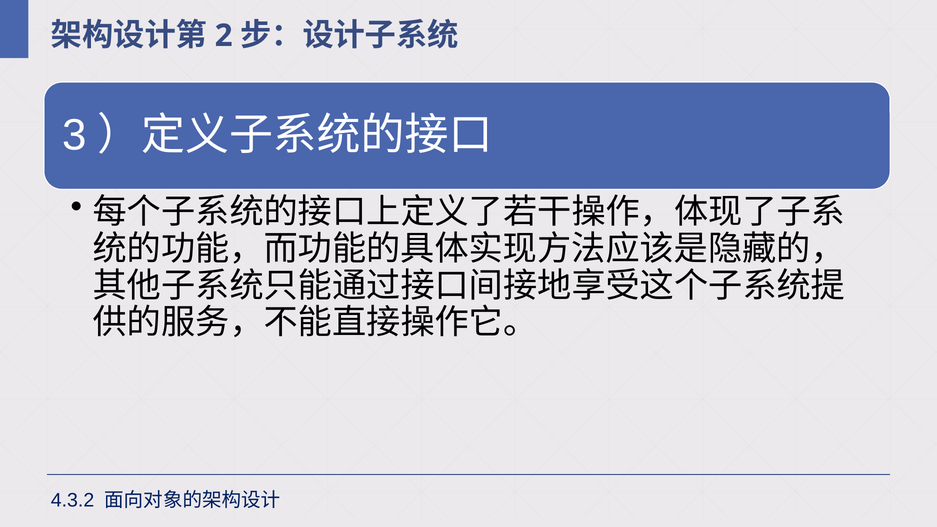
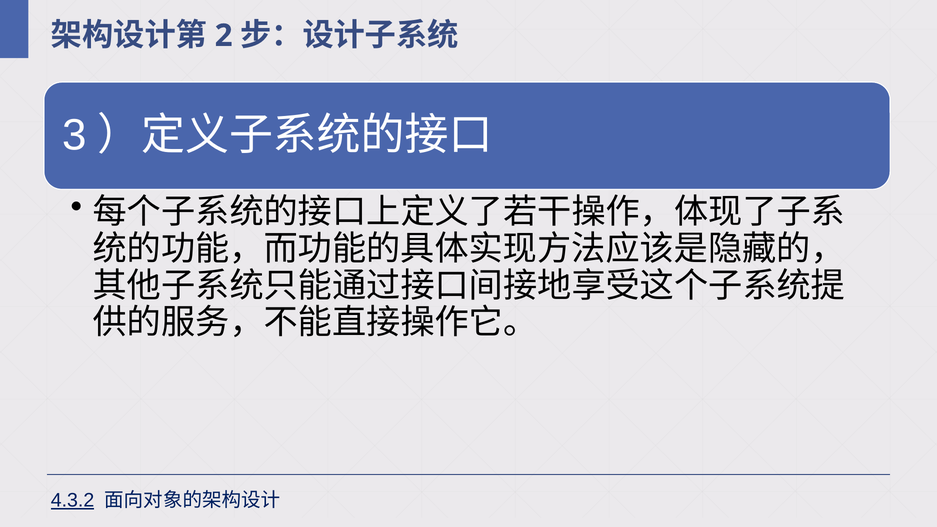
4.3.2 underline: none -> present (73, 500)
